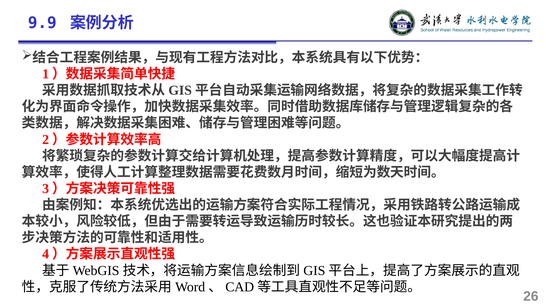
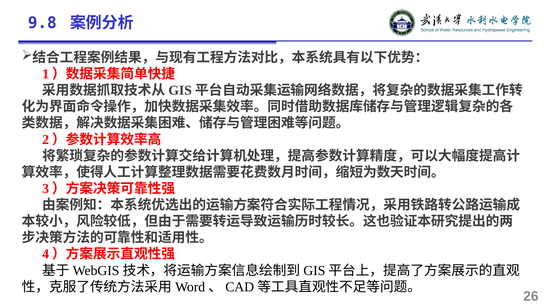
9.9: 9.9 -> 9.8 (42, 23)
